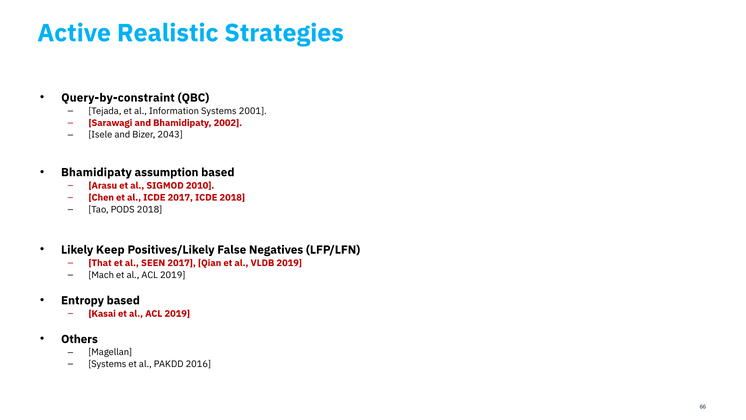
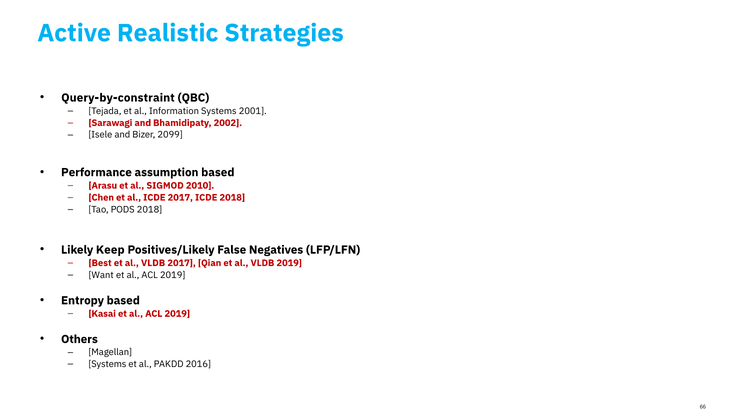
2043: 2043 -> 2099 (170, 135)
Bhamidipaty: Bhamidipaty -> Performance (96, 172)
That: That -> Best (100, 263)
SEEN: SEEN -> VLDB (153, 263)
Mach: Mach -> Want (101, 275)
